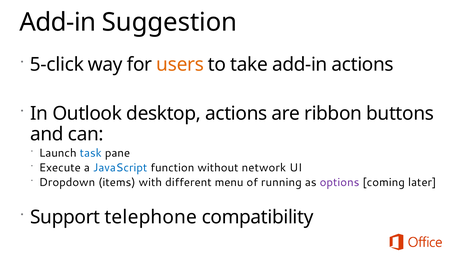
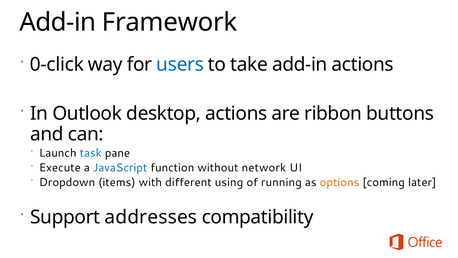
Suggestion: Suggestion -> Framework (170, 22)
5-click: 5-click -> 0-click (57, 65)
users colour: orange -> blue (180, 65)
menu: menu -> using (229, 182)
options colour: purple -> orange (340, 182)
telephone: telephone -> addresses (151, 217)
